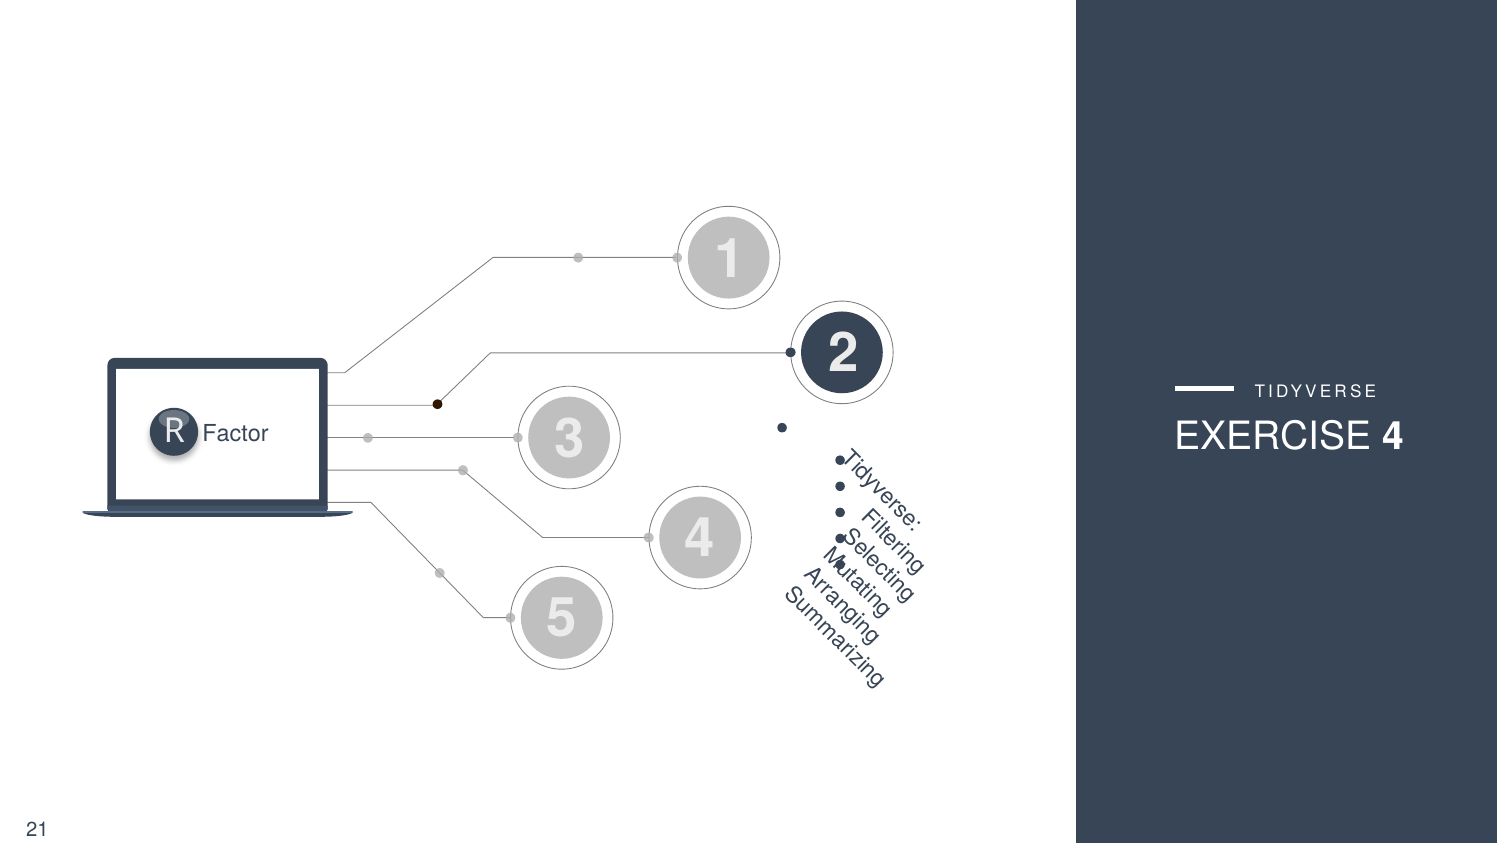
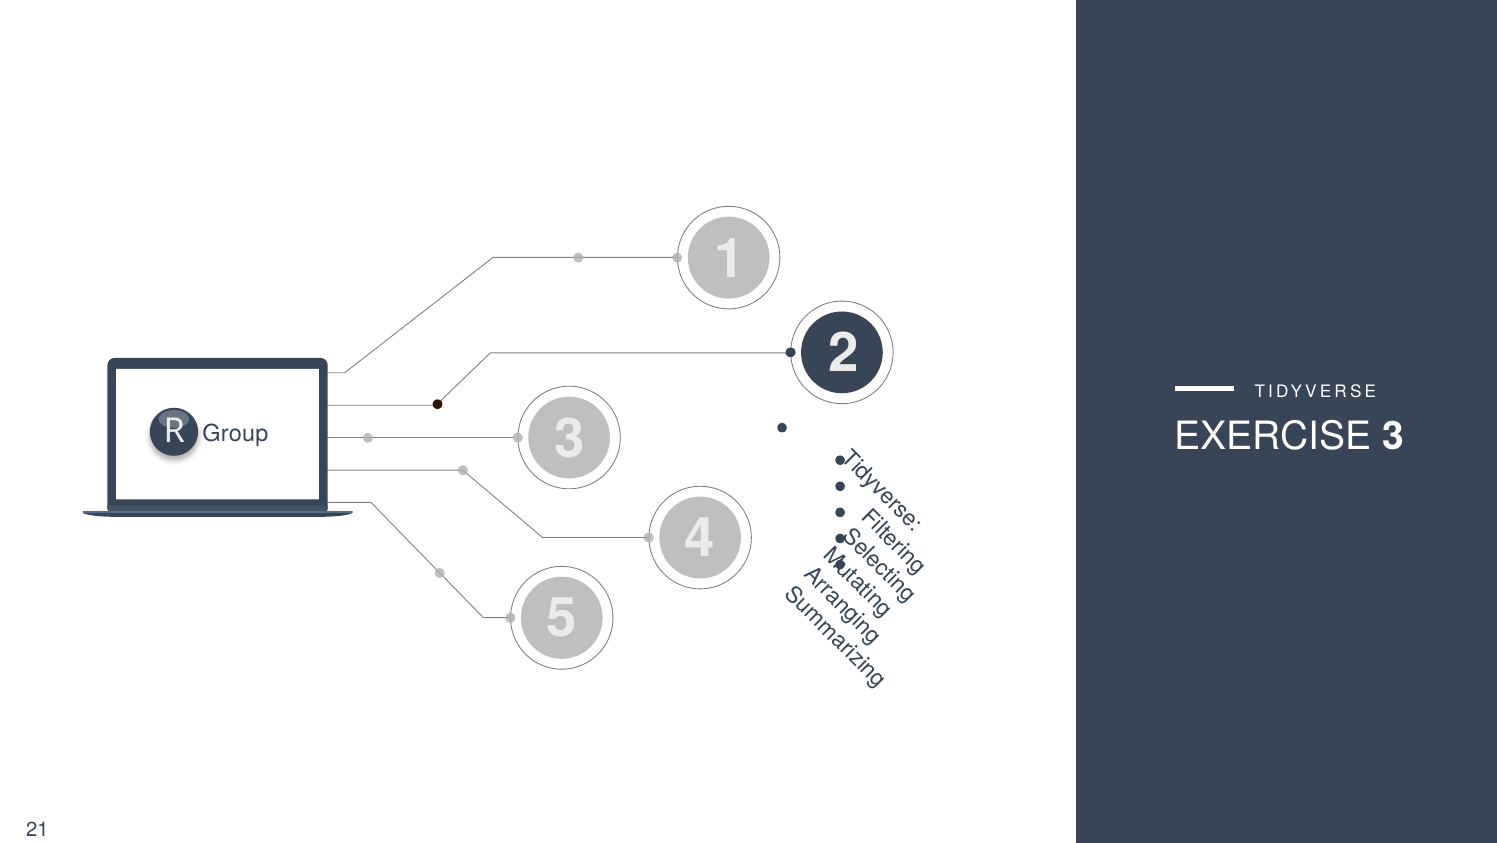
Factor: Factor -> Group (235, 434)
EXERCISE 4: 4 -> 3 (1393, 437)
